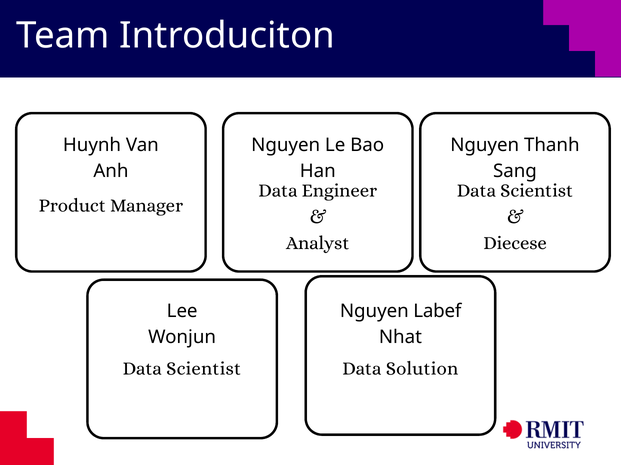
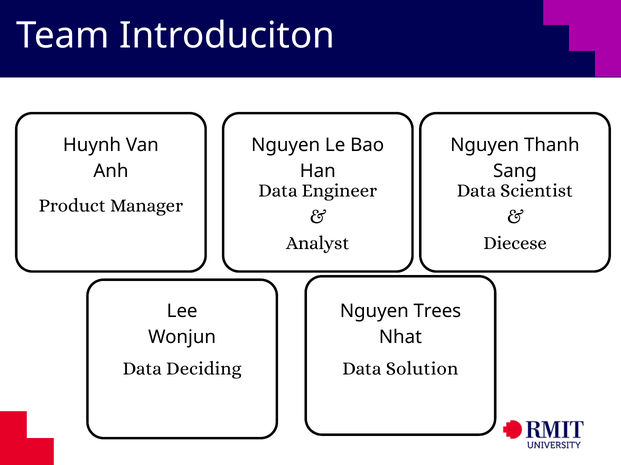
Labef: Labef -> Trees (437, 312)
Scientist: Scientist -> Deciding (204, 369)
